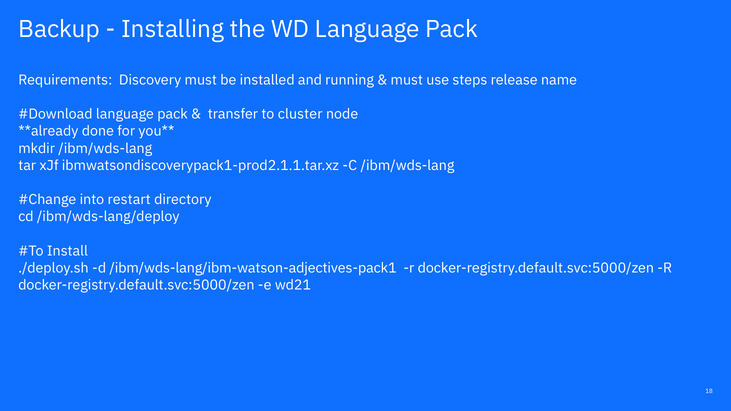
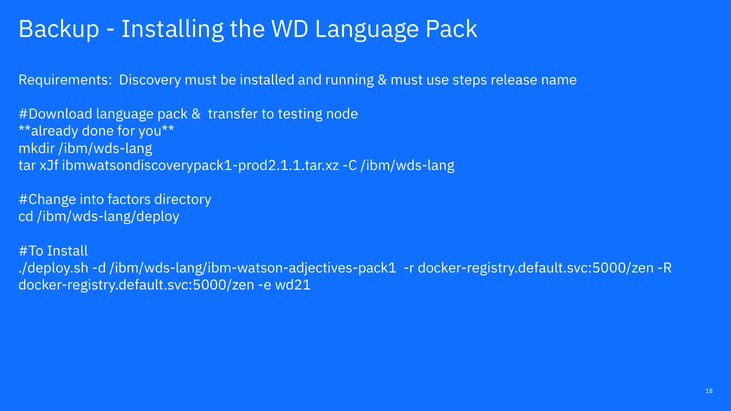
cluster: cluster -> testing (300, 114)
restart: restart -> factors (129, 200)
